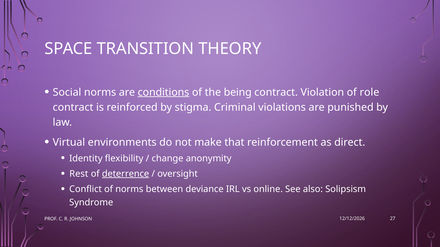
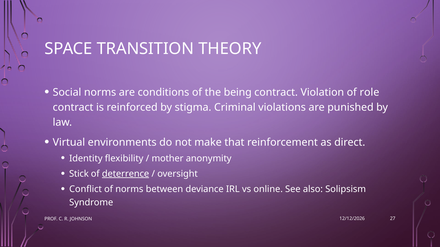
conditions underline: present -> none (163, 92)
change: change -> mother (168, 159)
Rest: Rest -> Stick (79, 174)
